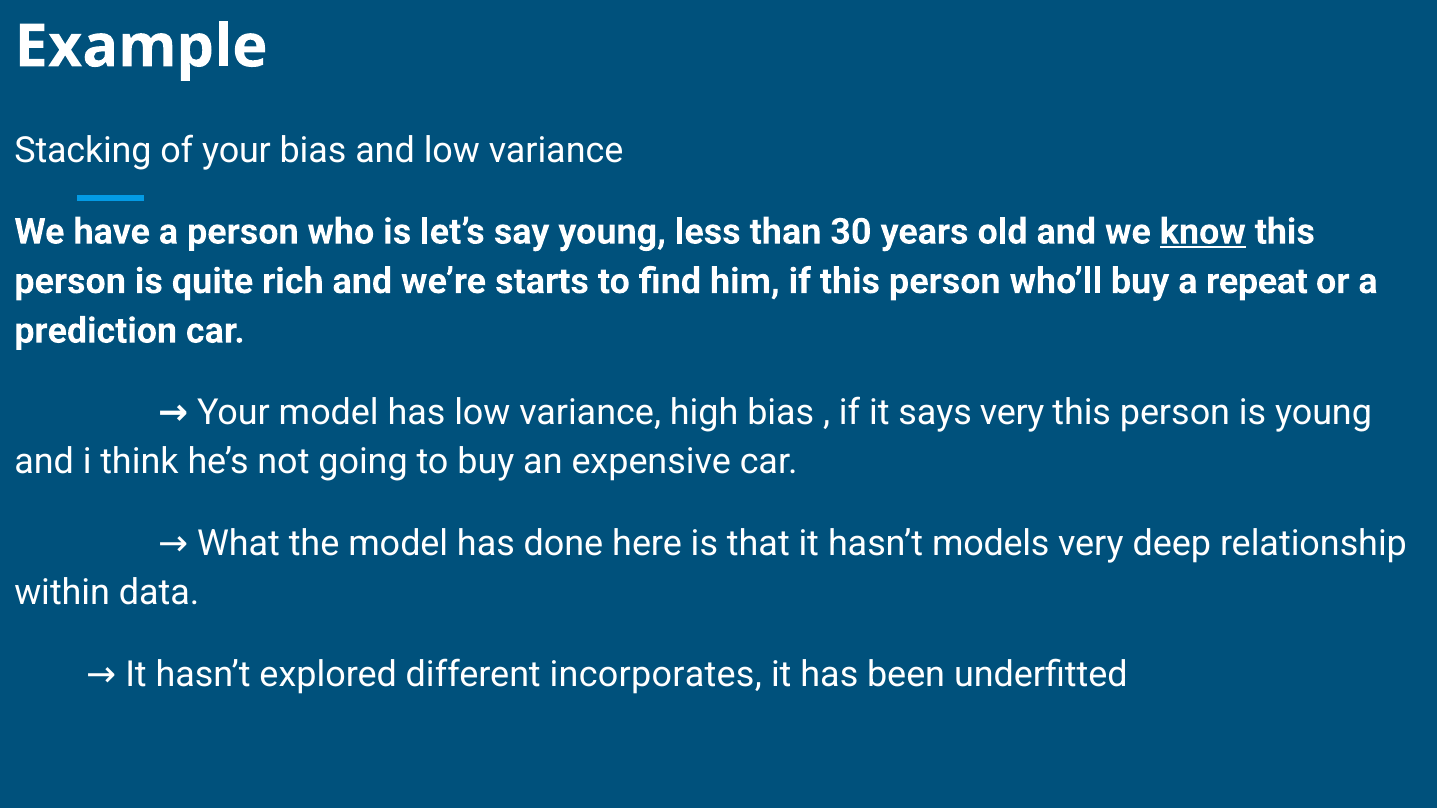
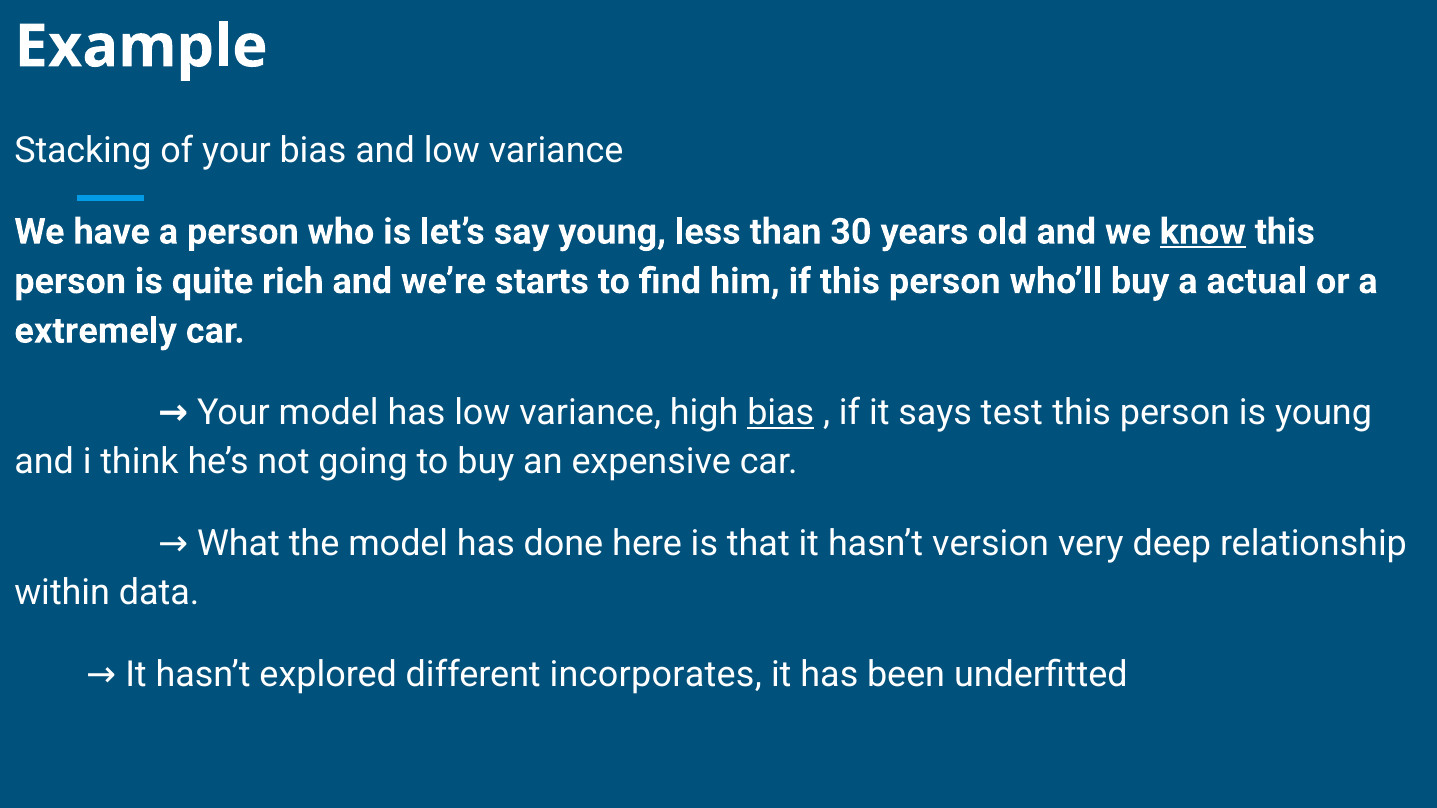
repeat: repeat -> actual (1257, 281)
prediction: prediction -> extremely (96, 331)
bias underline: none -> present (781, 412)
says very: very -> test (1012, 412)
models: models -> version (991, 543)
